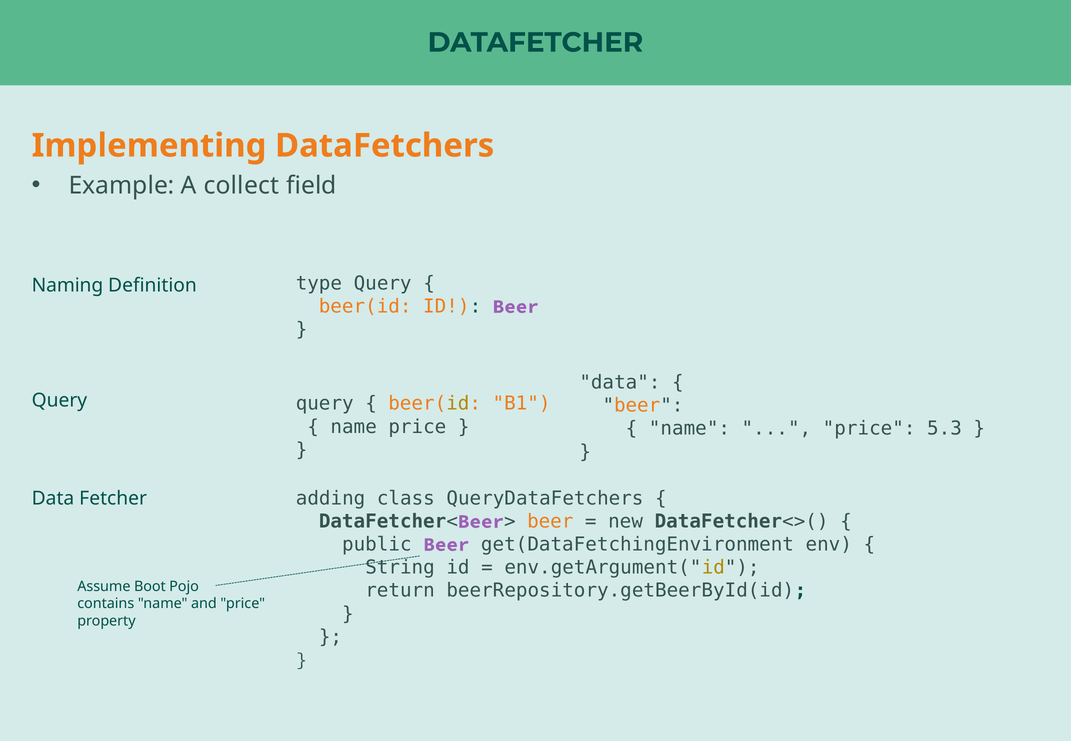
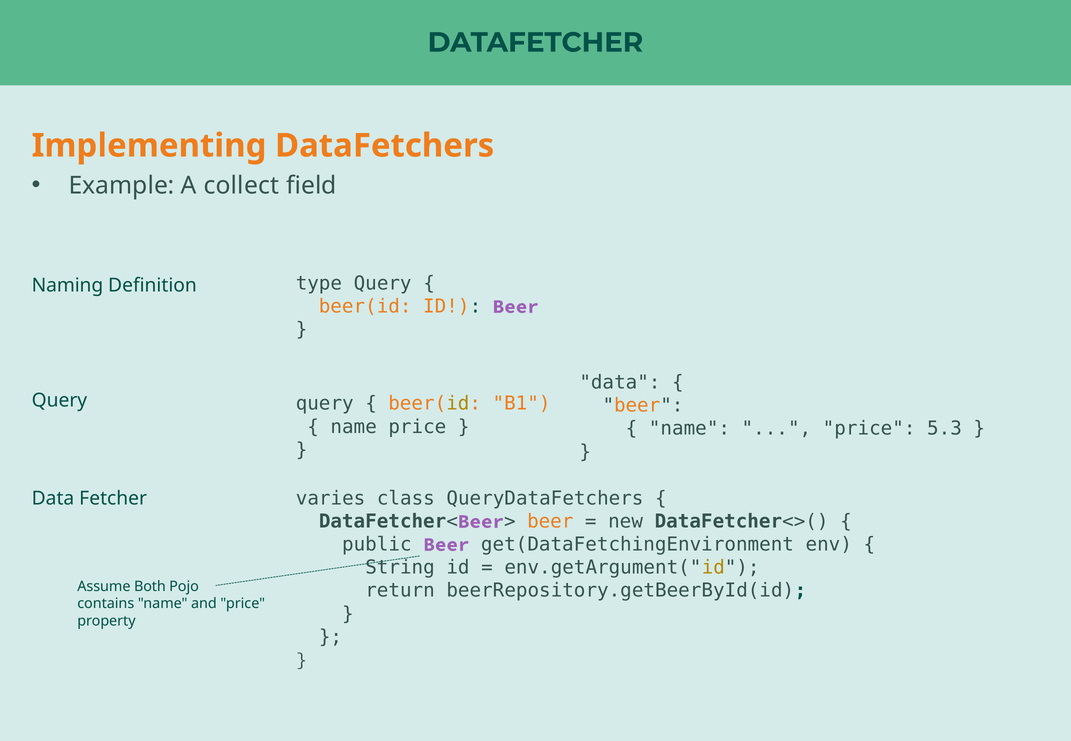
adding: adding -> varies (331, 499)
Boot: Boot -> Both (150, 587)
